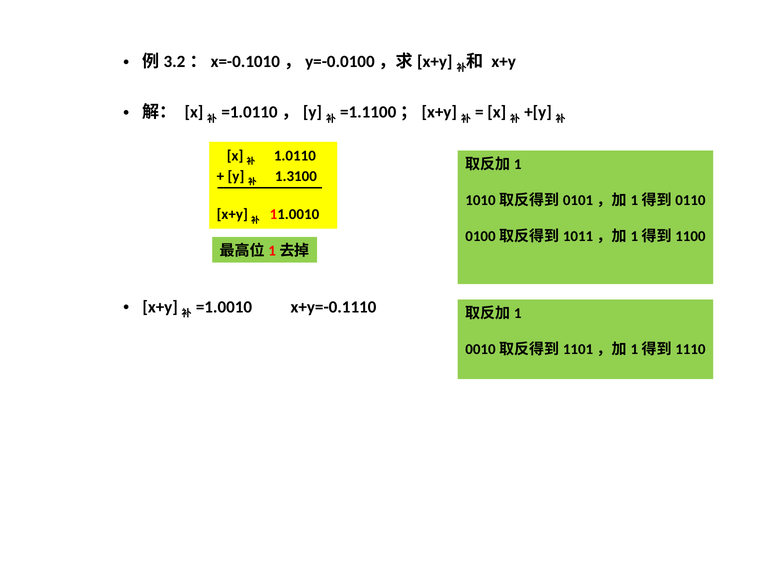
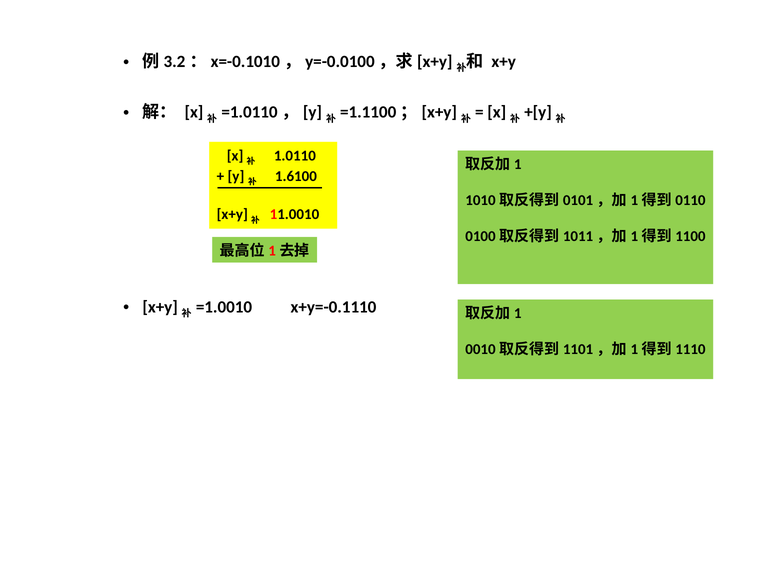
1.3100: 1.3100 -> 1.6100 (296, 176)
